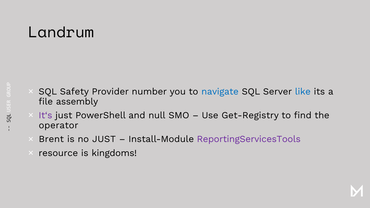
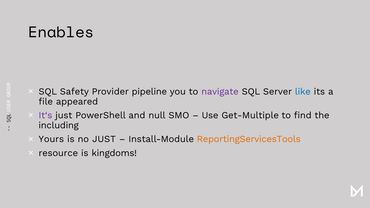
Landrum: Landrum -> Enables (61, 32)
number: number -> pipeline (149, 92)
navigate colour: blue -> purple (220, 92)
assembly: assembly -> appeared (77, 102)
Get-Registry: Get-Registry -> Get-Multiple (250, 115)
operator: operator -> including (59, 125)
Brent: Brent -> Yours (51, 139)
ReportingServicesTools colour: purple -> orange (249, 139)
